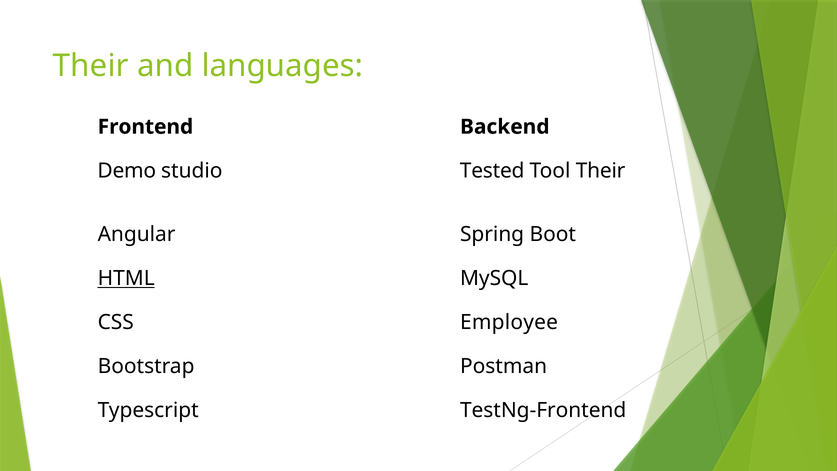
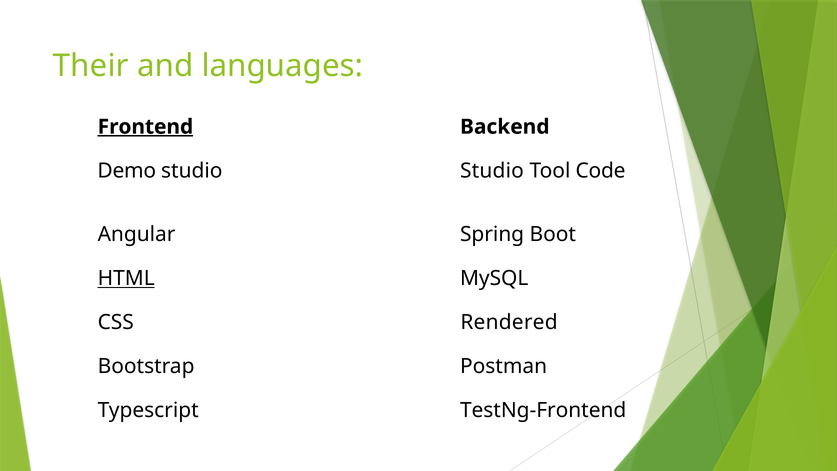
Frontend underline: none -> present (145, 127)
studio Tested: Tested -> Studio (492, 171)
Tool Their: Their -> Code (601, 171)
Employee: Employee -> Rendered (509, 322)
